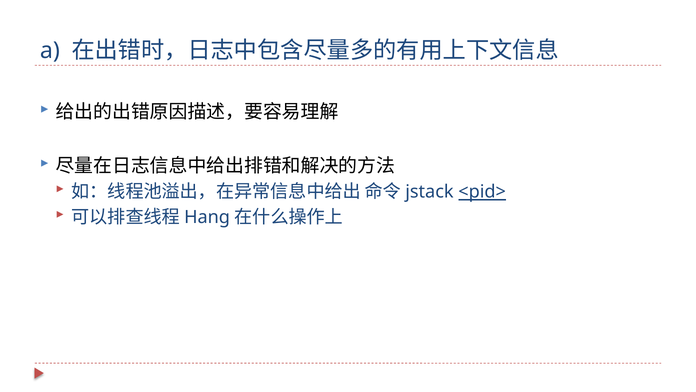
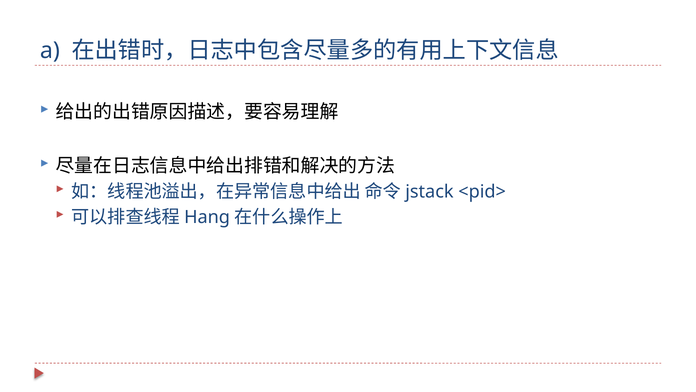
<pid> underline: present -> none (482, 192)
